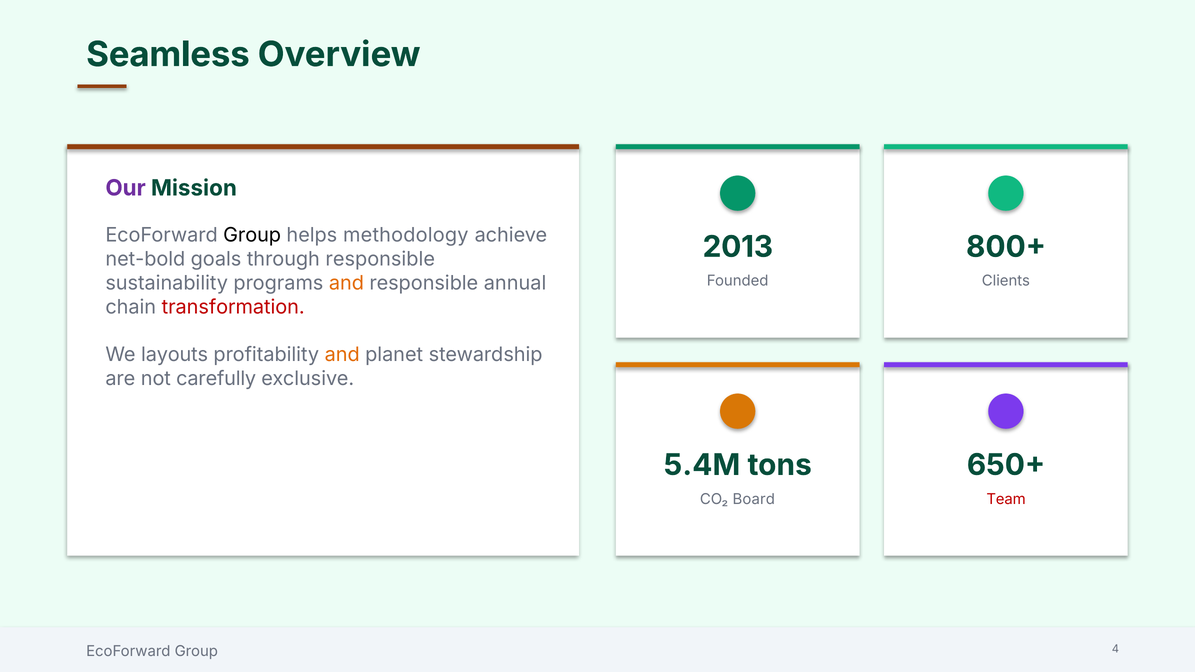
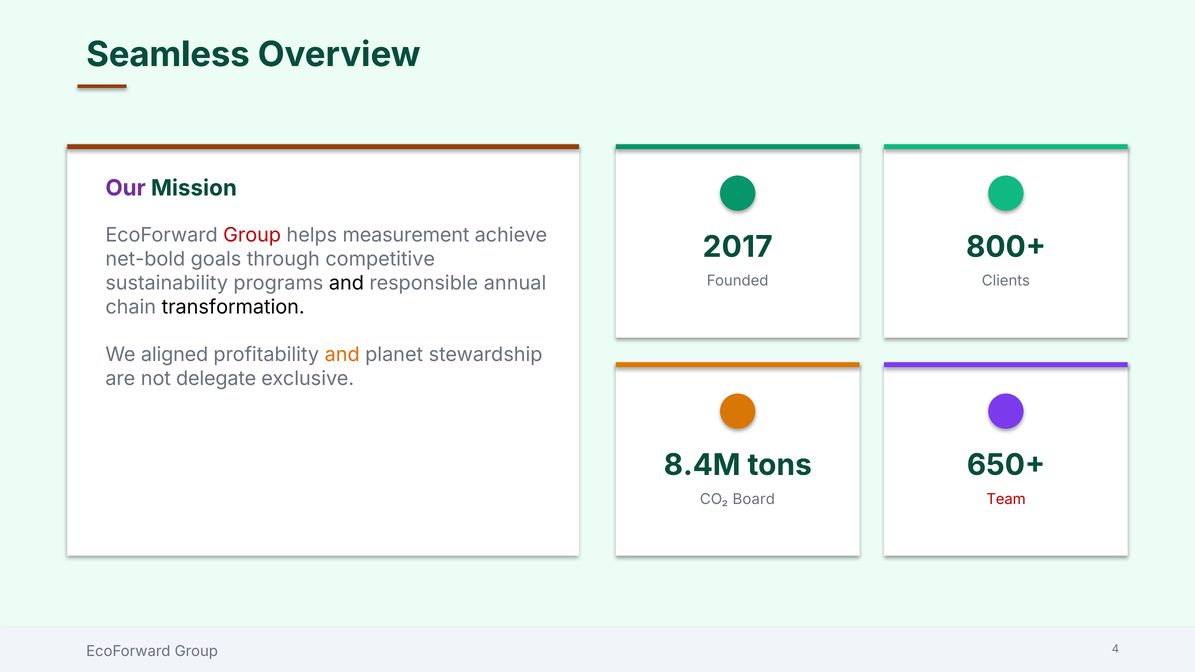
Group colour: black -> red (252, 235)
methodology: methodology -> measurement (406, 235)
2013: 2013 -> 2017 (738, 247)
through responsible: responsible -> competitive (380, 259)
and colour: orange -> black (346, 283)
transformation colour: red -> black (233, 307)
layouts: layouts -> aligned (175, 355)
carefully: carefully -> delegate (216, 379)
5.4M: 5.4M -> 8.4M (702, 465)
